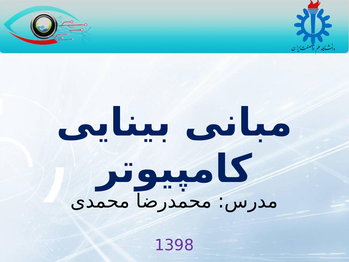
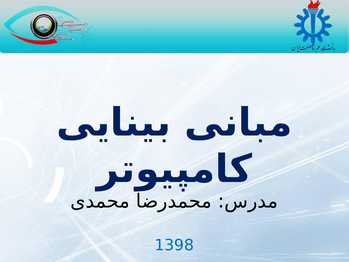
1398 colour: purple -> blue (174, 245)
